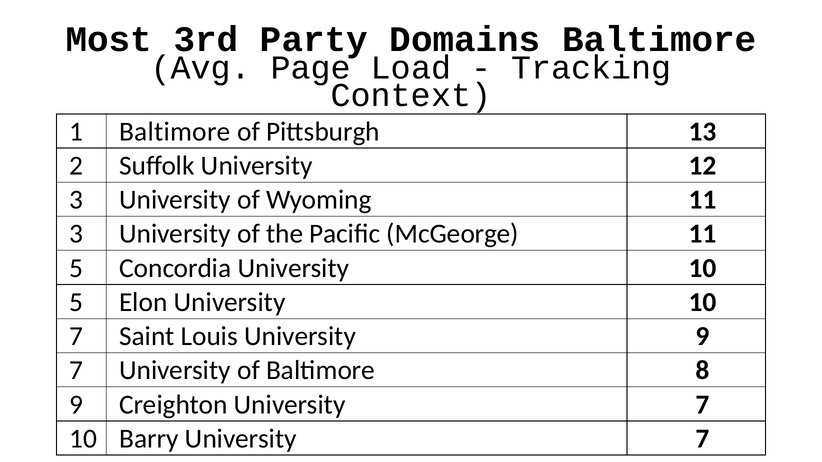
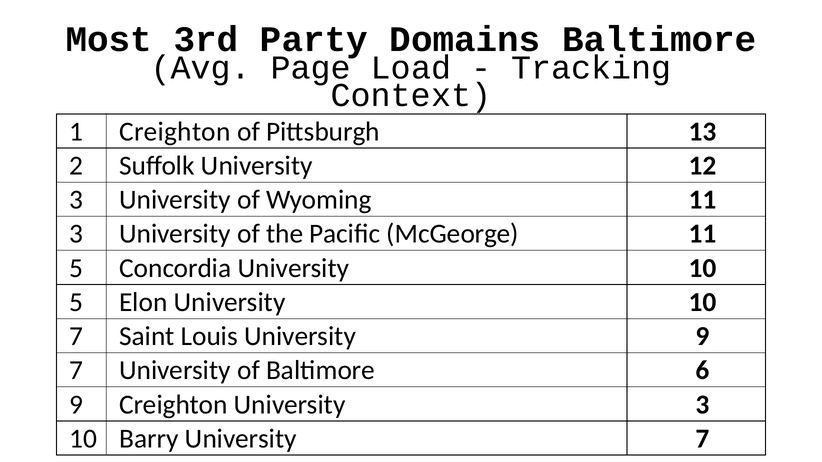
1 Baltimore: Baltimore -> Creighton (175, 132)
8: 8 -> 6 (702, 371)
Creighton University 7: 7 -> 3 (702, 405)
